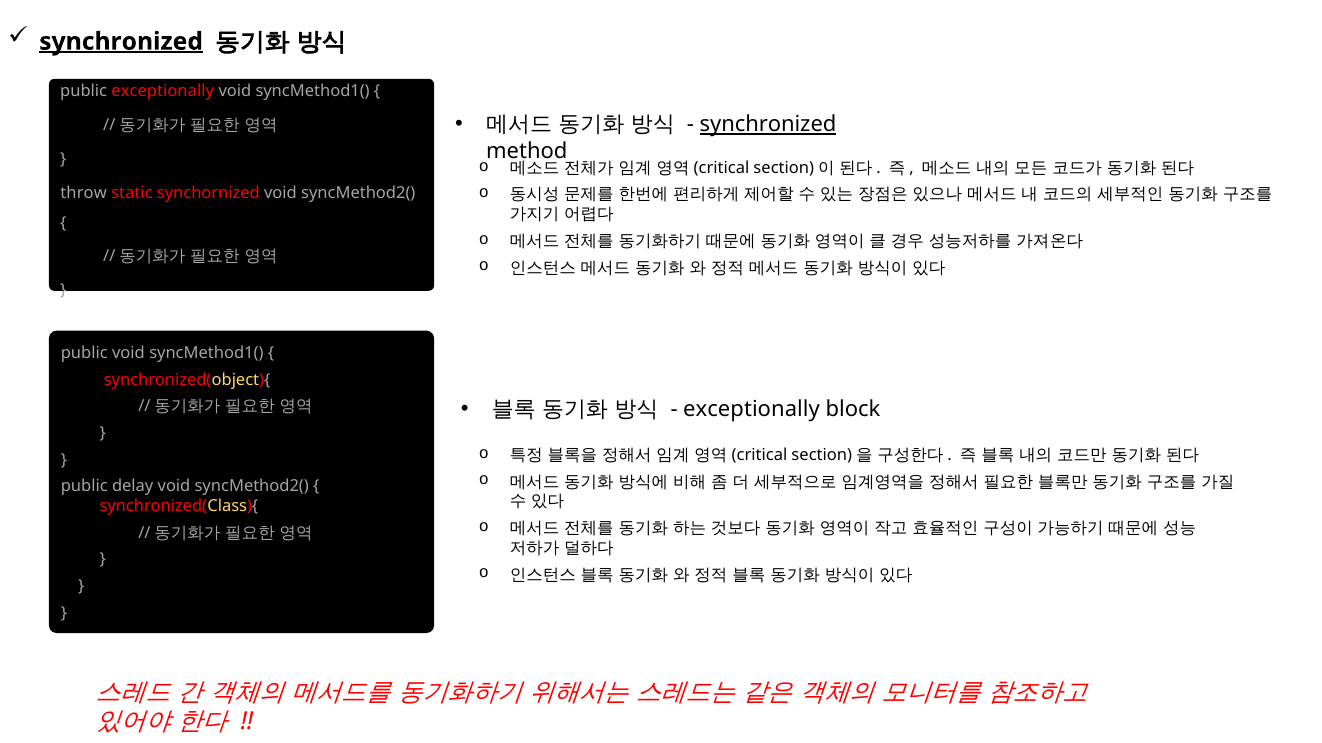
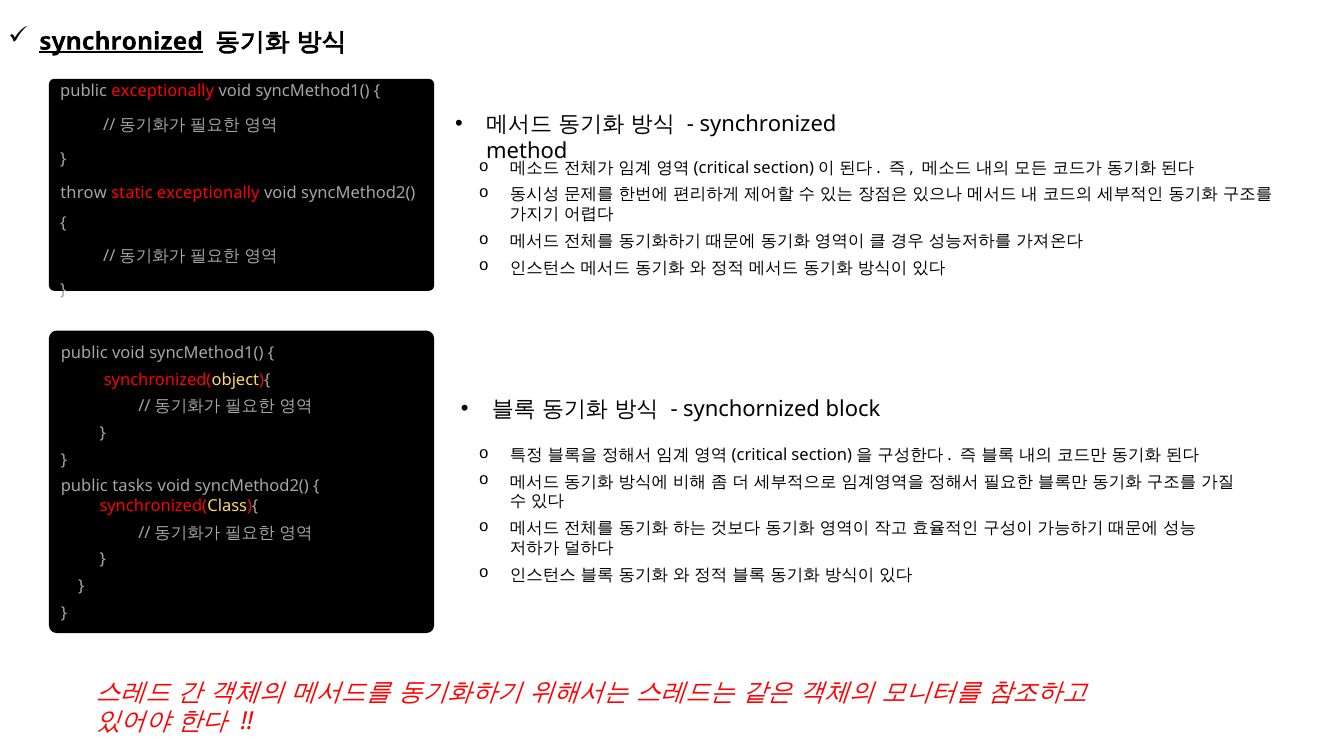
synchronized underline: present -> none (768, 125)
static synchornized: synchornized -> exceptionally (208, 193)
exceptionally: exceptionally -> synchornized (752, 410)
delay: delay -> tasks (133, 487)
